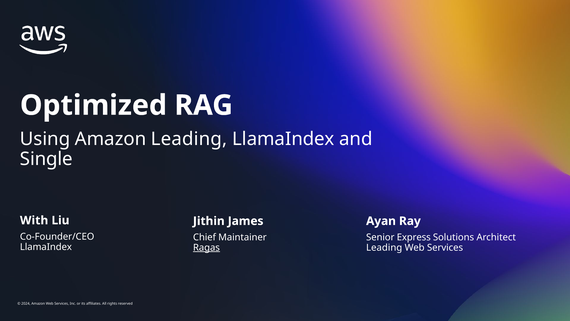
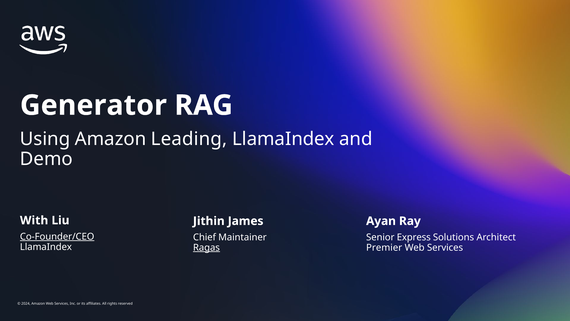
Optimized: Optimized -> Generator (93, 105)
Single: Single -> Demo (46, 159)
Co-Founder/CEO underline: none -> present (57, 236)
Leading: Leading -> Premier (384, 247)
